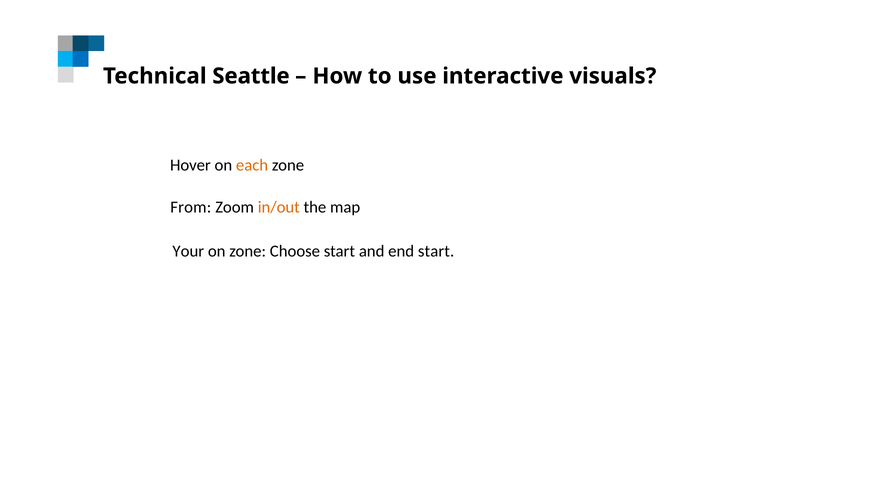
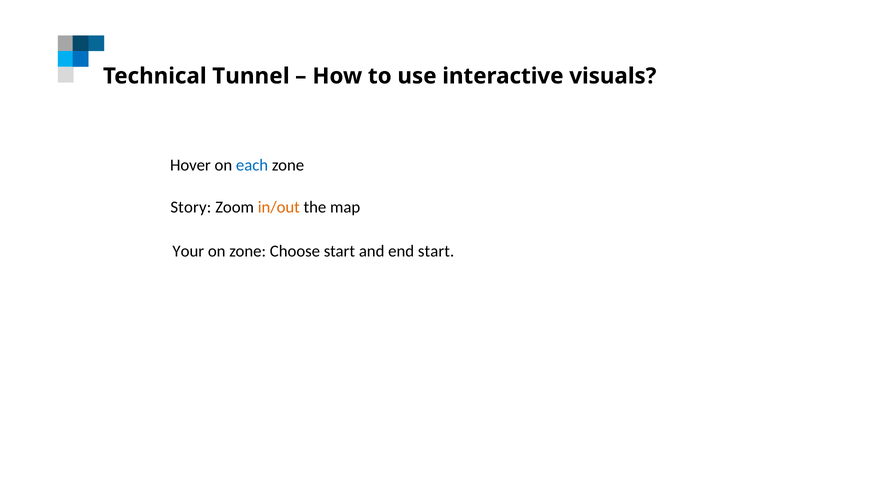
Seattle: Seattle -> Tunnel (251, 76)
each colour: orange -> blue (252, 165)
From: From -> Story (191, 207)
